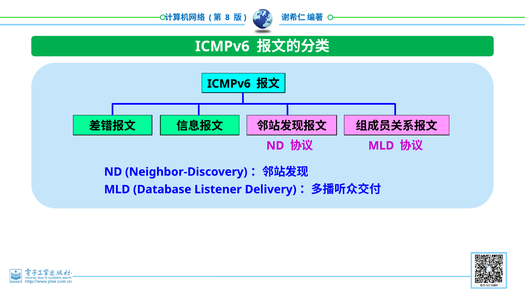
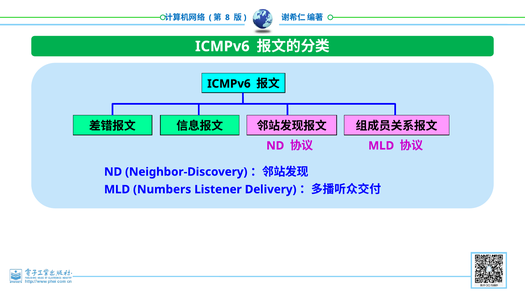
Database: Database -> Numbers (162, 189)
